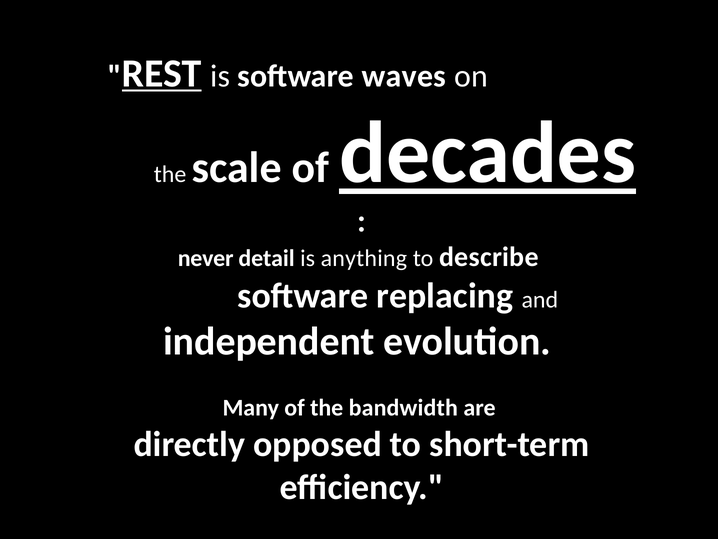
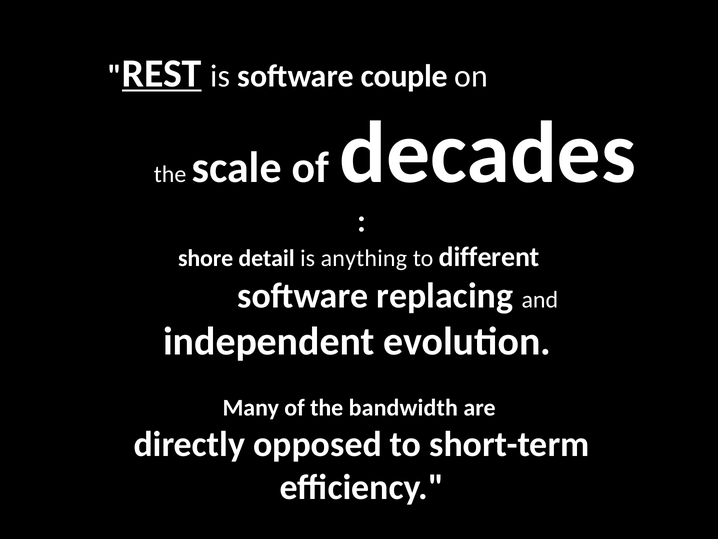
waves: waves -> couple (404, 76)
decades underline: present -> none (488, 153)
never: never -> shore (206, 258)
describe: describe -> different (489, 257)
